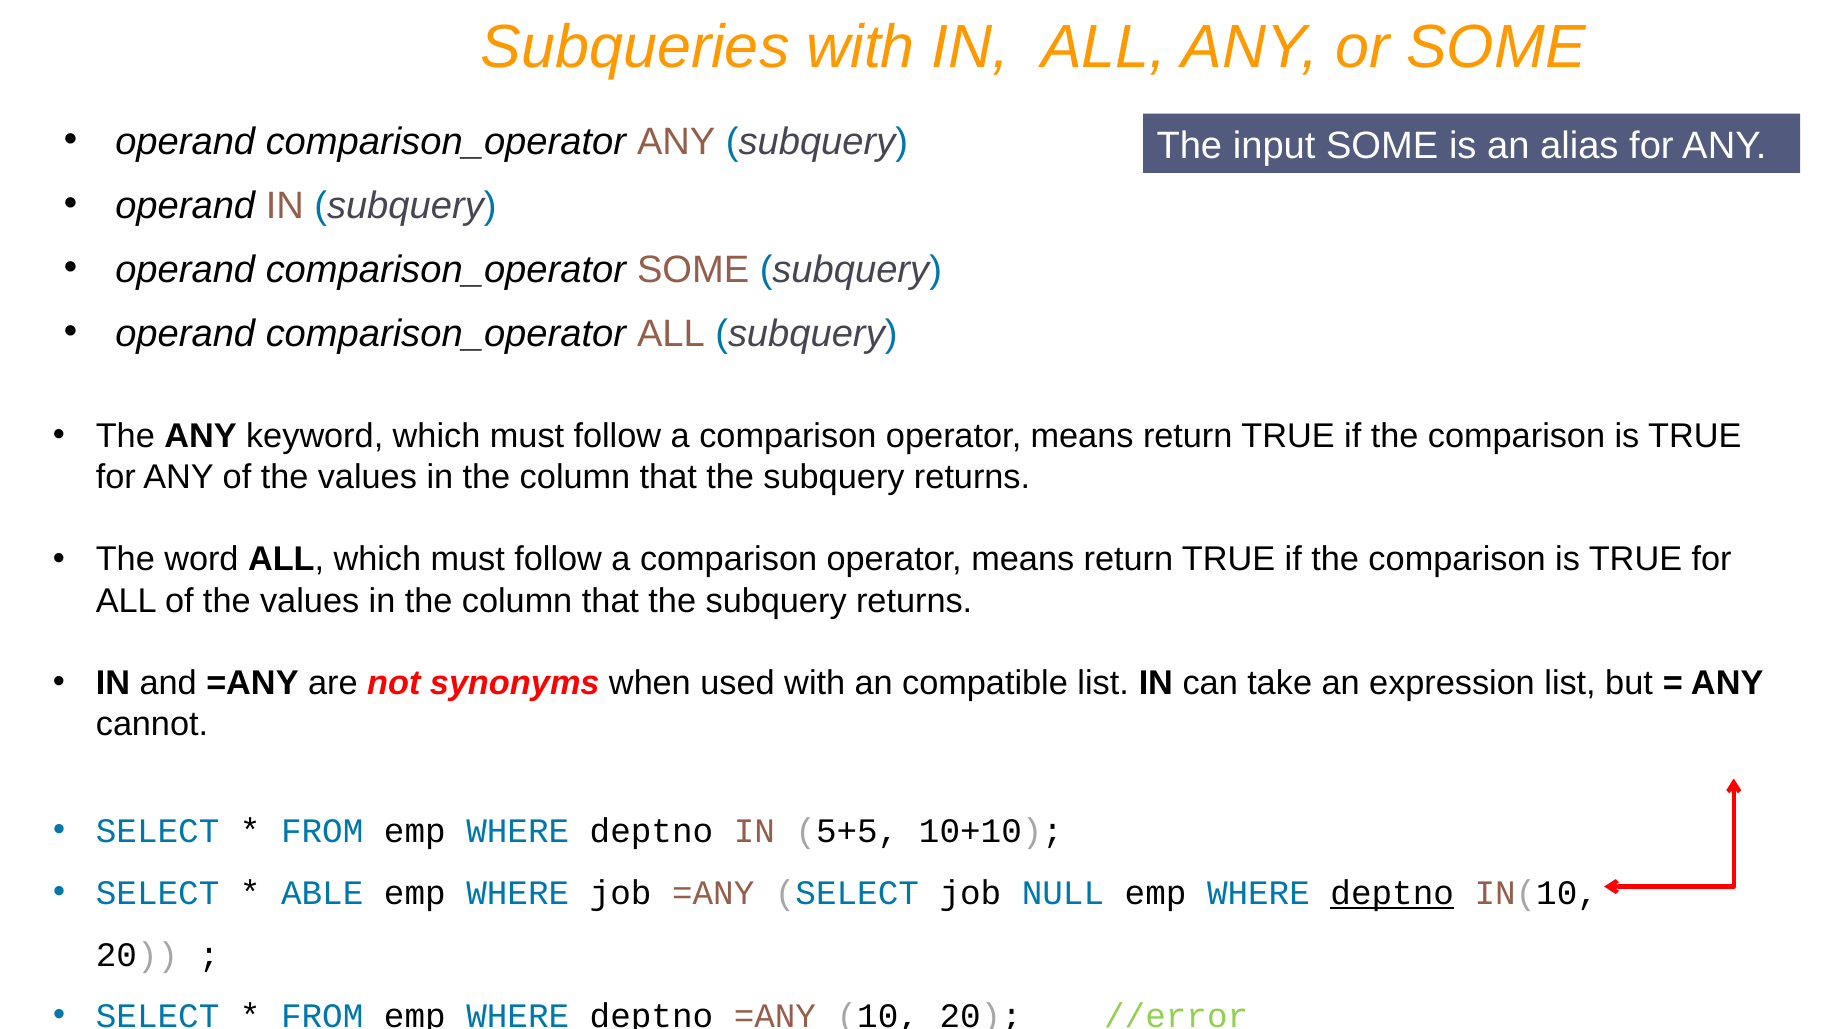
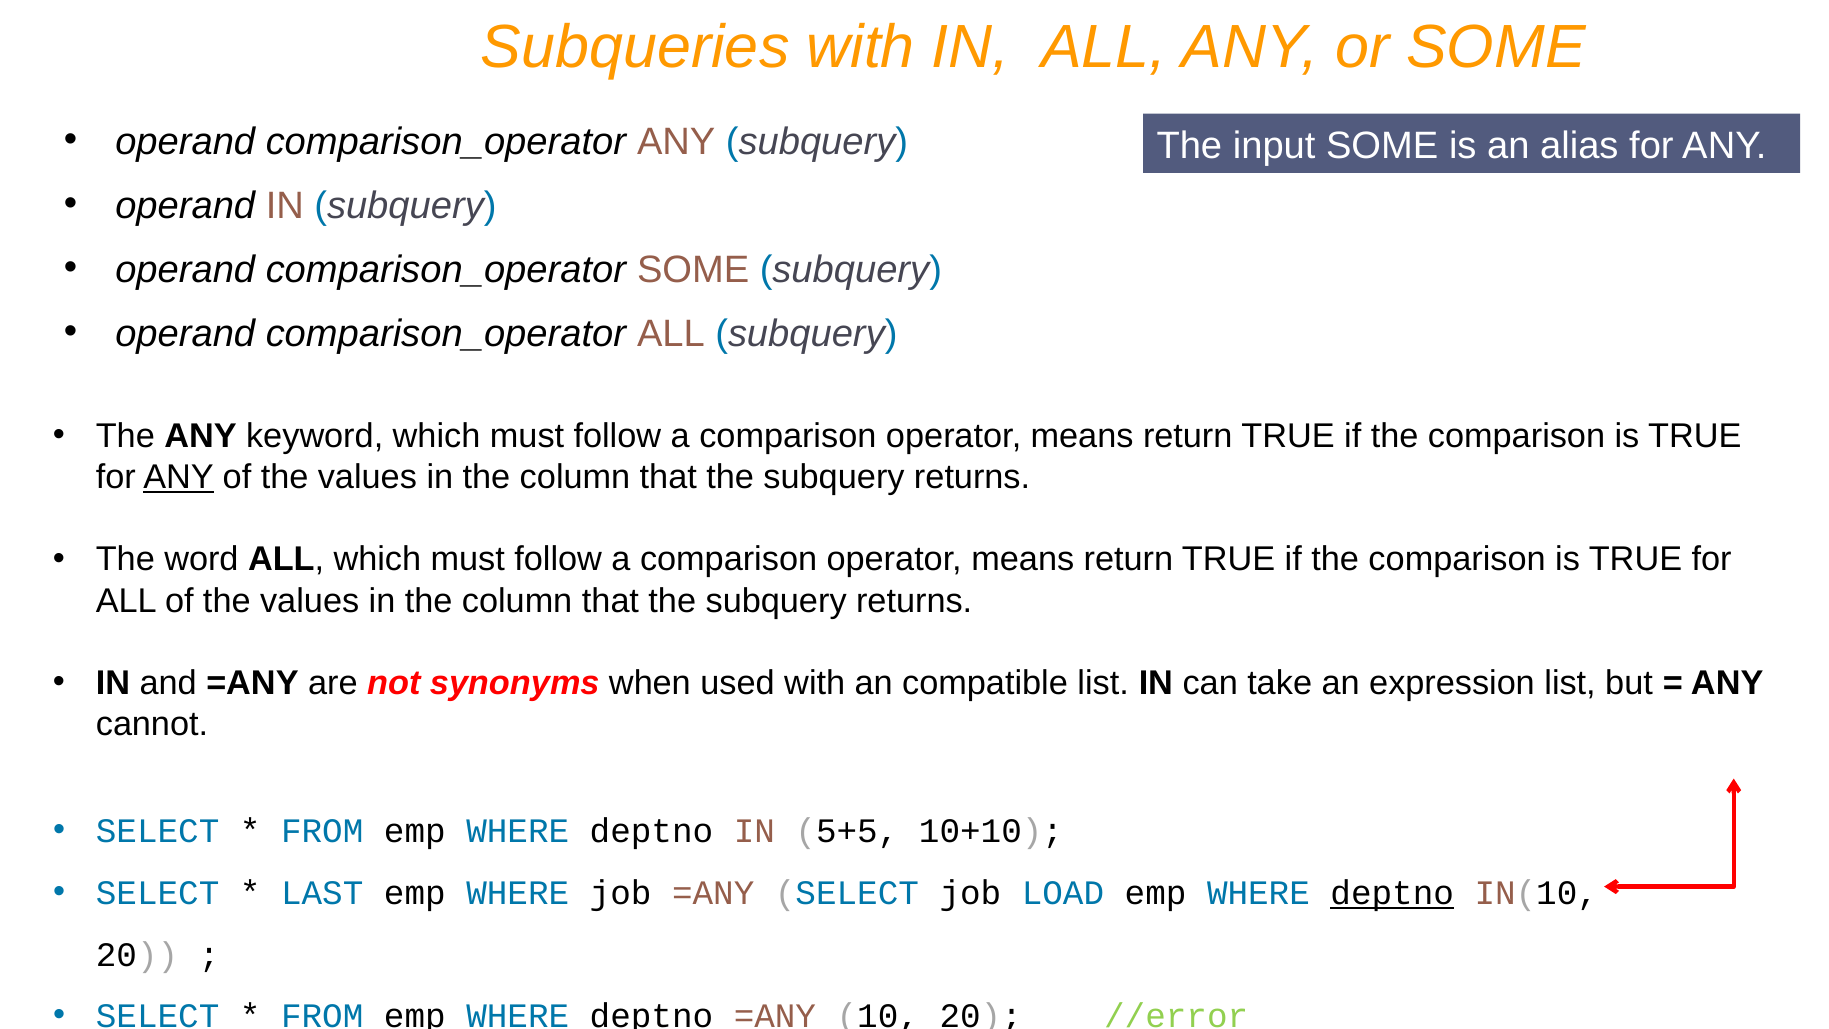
ANY underline: none -> present (179, 477)
ABLE: ABLE -> LAST (322, 893)
NULL: NULL -> LOAD (1063, 893)
